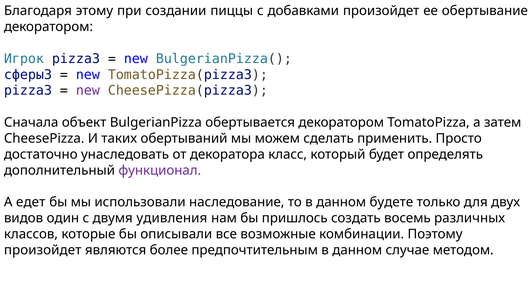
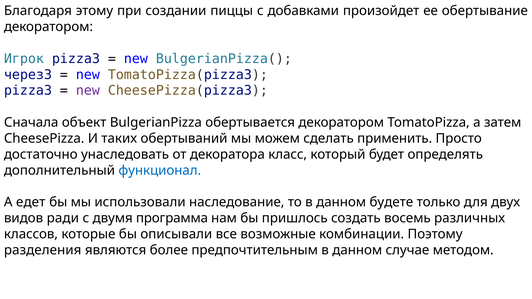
сферы3: сферы3 -> через3 (28, 75)
функционал colour: purple -> blue (160, 170)
один: один -> ради (63, 218)
удивления: удивления -> программа (172, 218)
произойдет: произойдет -> разделения (43, 250)
